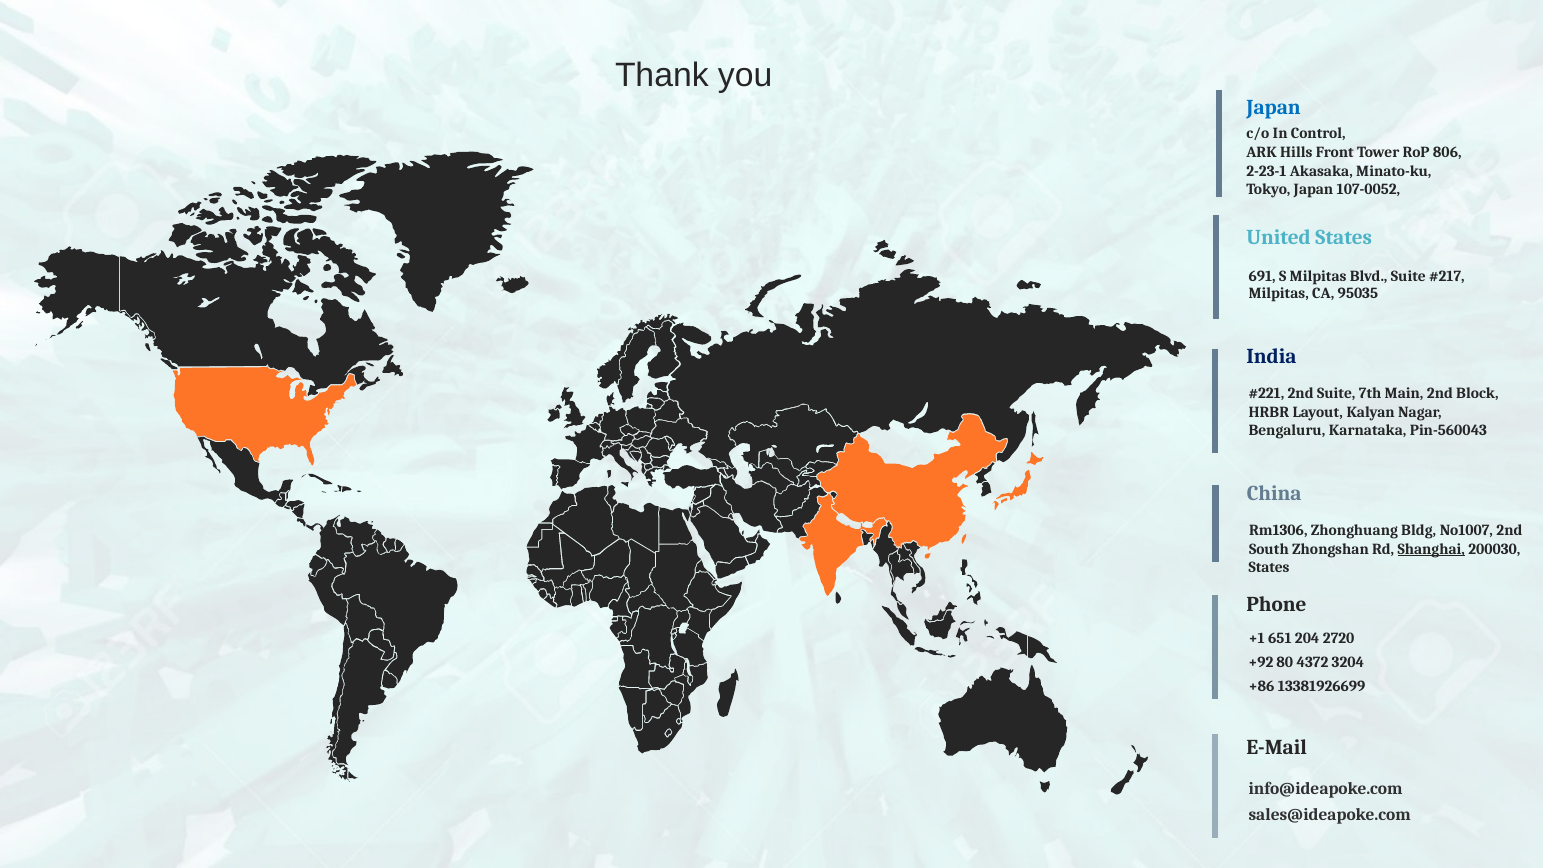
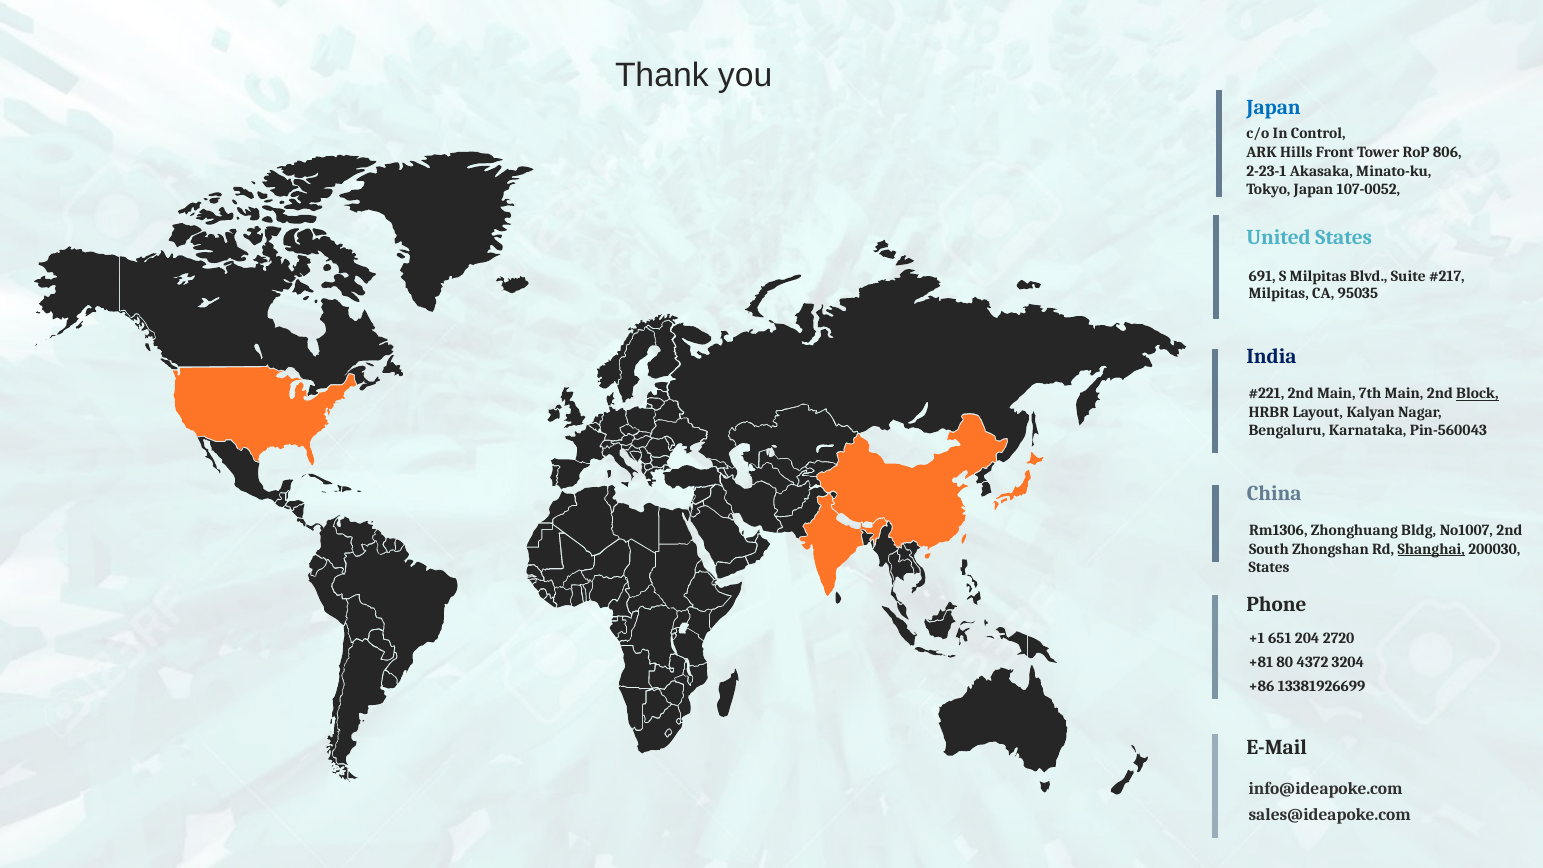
2nd Suite: Suite -> Main (1336, 394)
Block underline: none -> present (1477, 394)
+92: +92 -> +81 (1261, 662)
